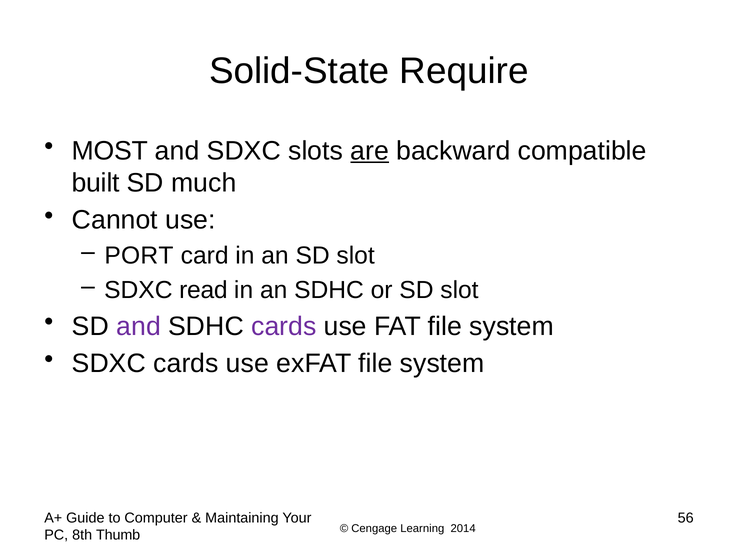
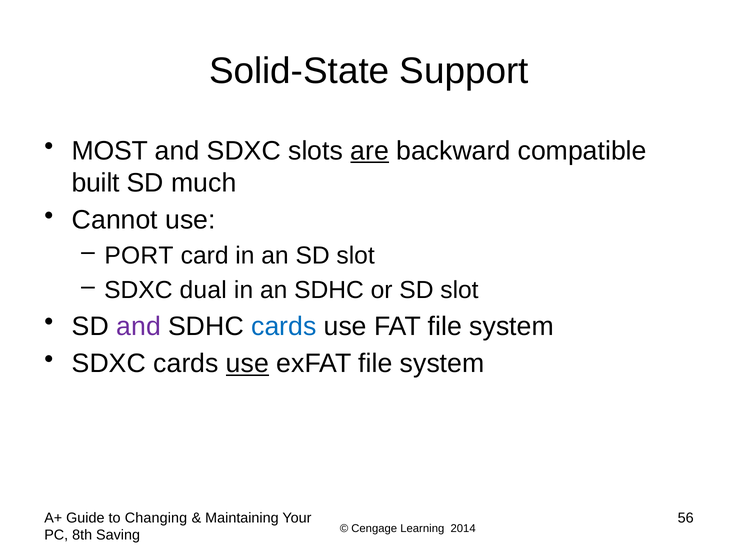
Require: Require -> Support (464, 71)
read: read -> dual (203, 290)
cards colour: purple -> blue (284, 326)
use underline: none -> present (247, 363)
Computer: Computer -> Changing (156, 517)
Thumb: Thumb -> Saving (118, 535)
